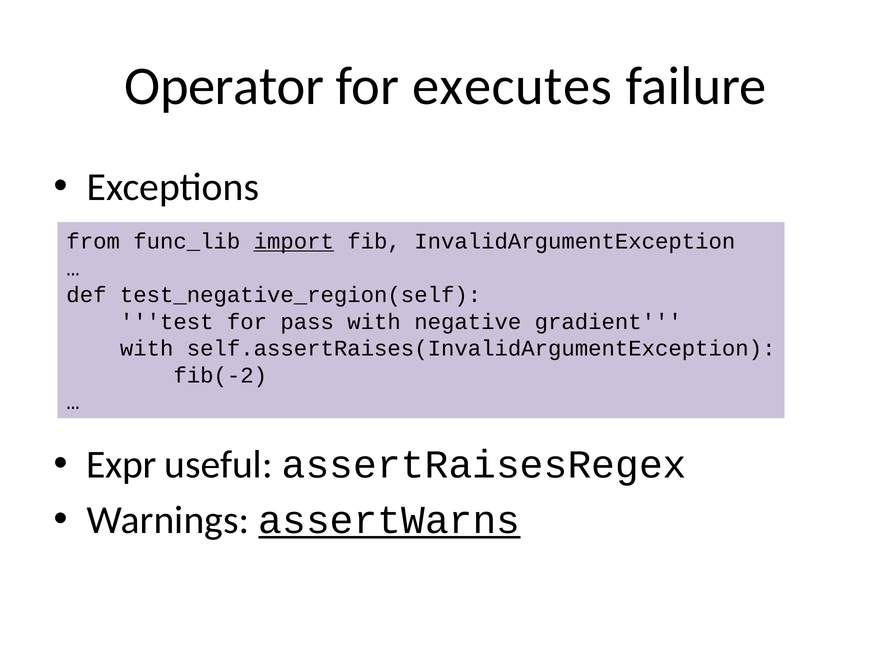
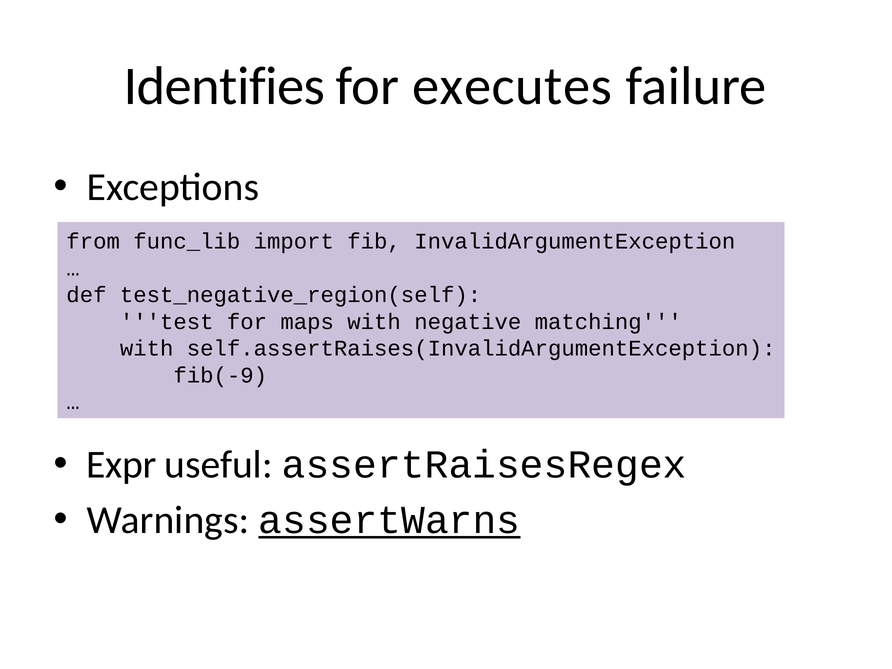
Operator: Operator -> Identifies (224, 86)
import underline: present -> none (294, 241)
pass: pass -> maps (307, 322)
gradient: gradient -> matching (608, 322)
fib(-2: fib(-2 -> fib(-9 (220, 375)
